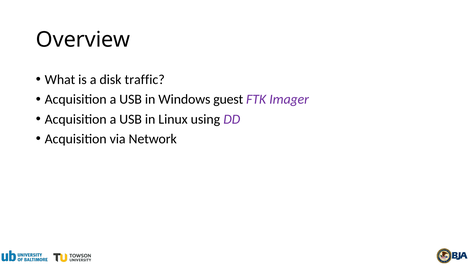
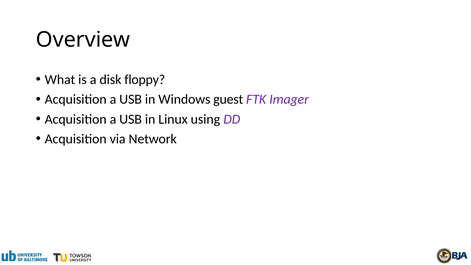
traffic: traffic -> floppy (145, 80)
